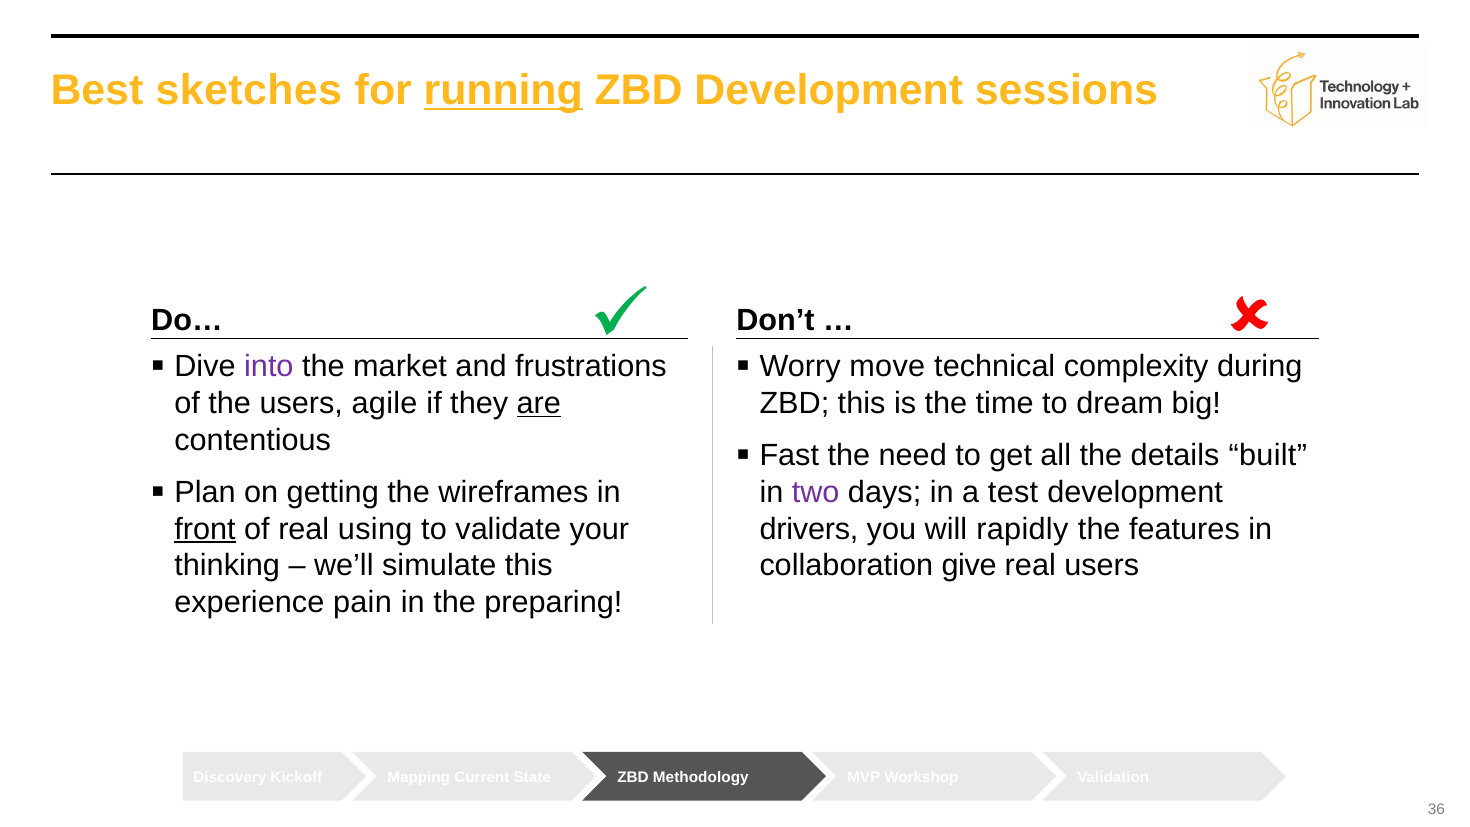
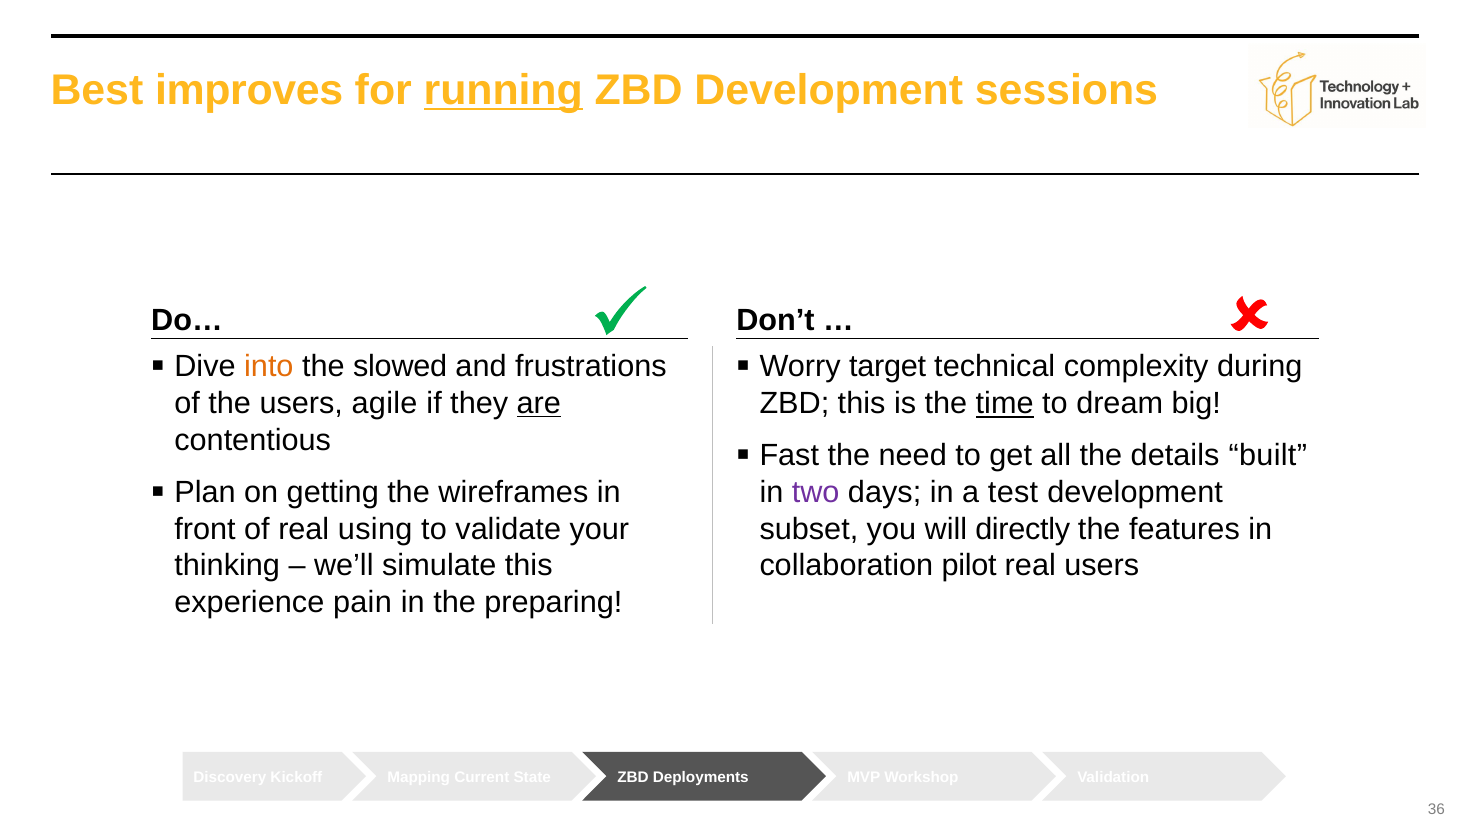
sketches: sketches -> improves (249, 91)
into colour: purple -> orange (269, 367)
market: market -> slowed (400, 367)
move: move -> target (888, 367)
time underline: none -> present (1005, 403)
front underline: present -> none (205, 529)
drivers: drivers -> subset (809, 529)
rapidly: rapidly -> directly (1023, 529)
give: give -> pilot (969, 566)
Methodology: Methodology -> Deployments (701, 777)
